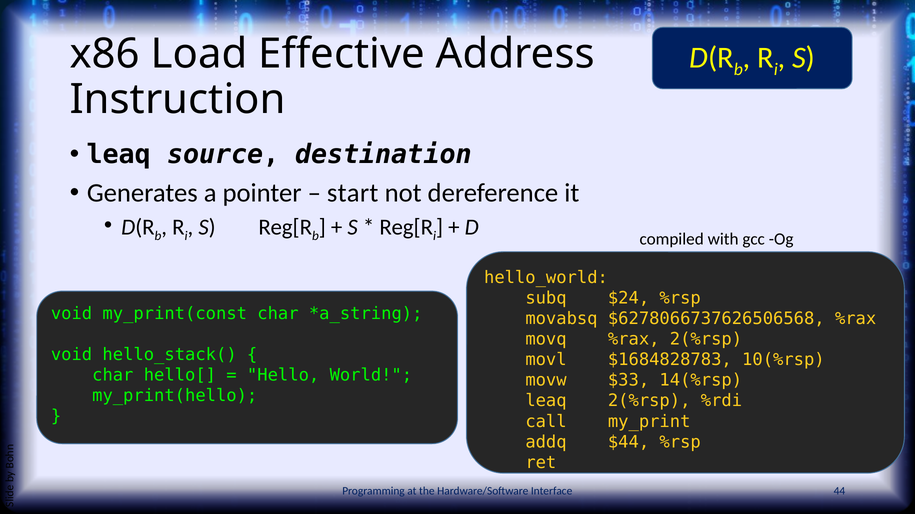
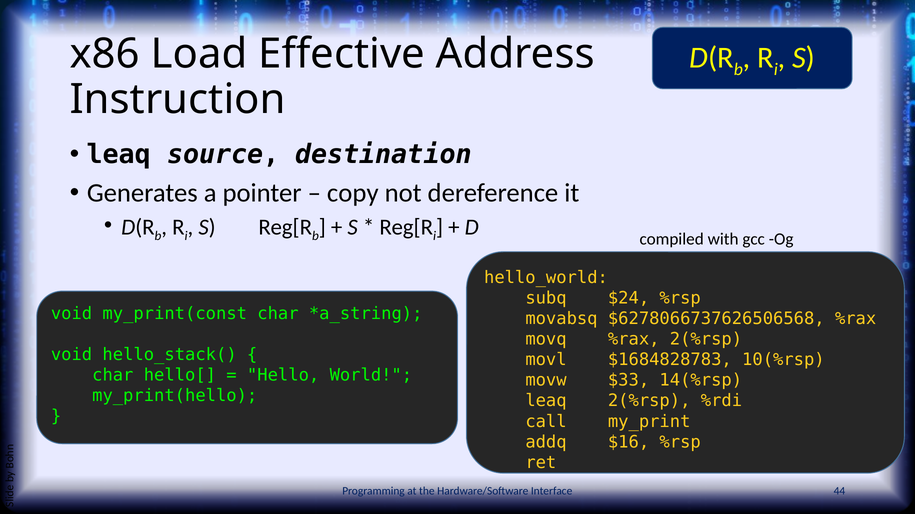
start: start -> copy (353, 193)
$44: $44 -> $16 (629, 443)
